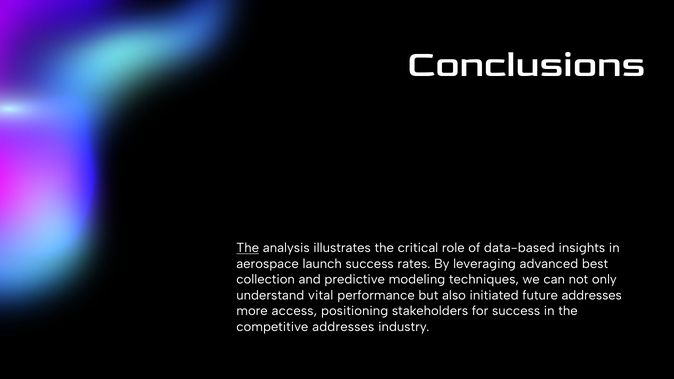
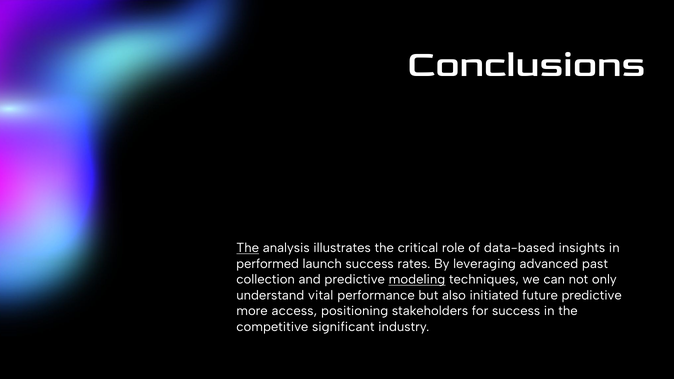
aerospace: aerospace -> performed (268, 264)
best: best -> past (595, 264)
modeling underline: none -> present (417, 280)
future addresses: addresses -> predictive (592, 295)
competitive addresses: addresses -> significant (343, 327)
